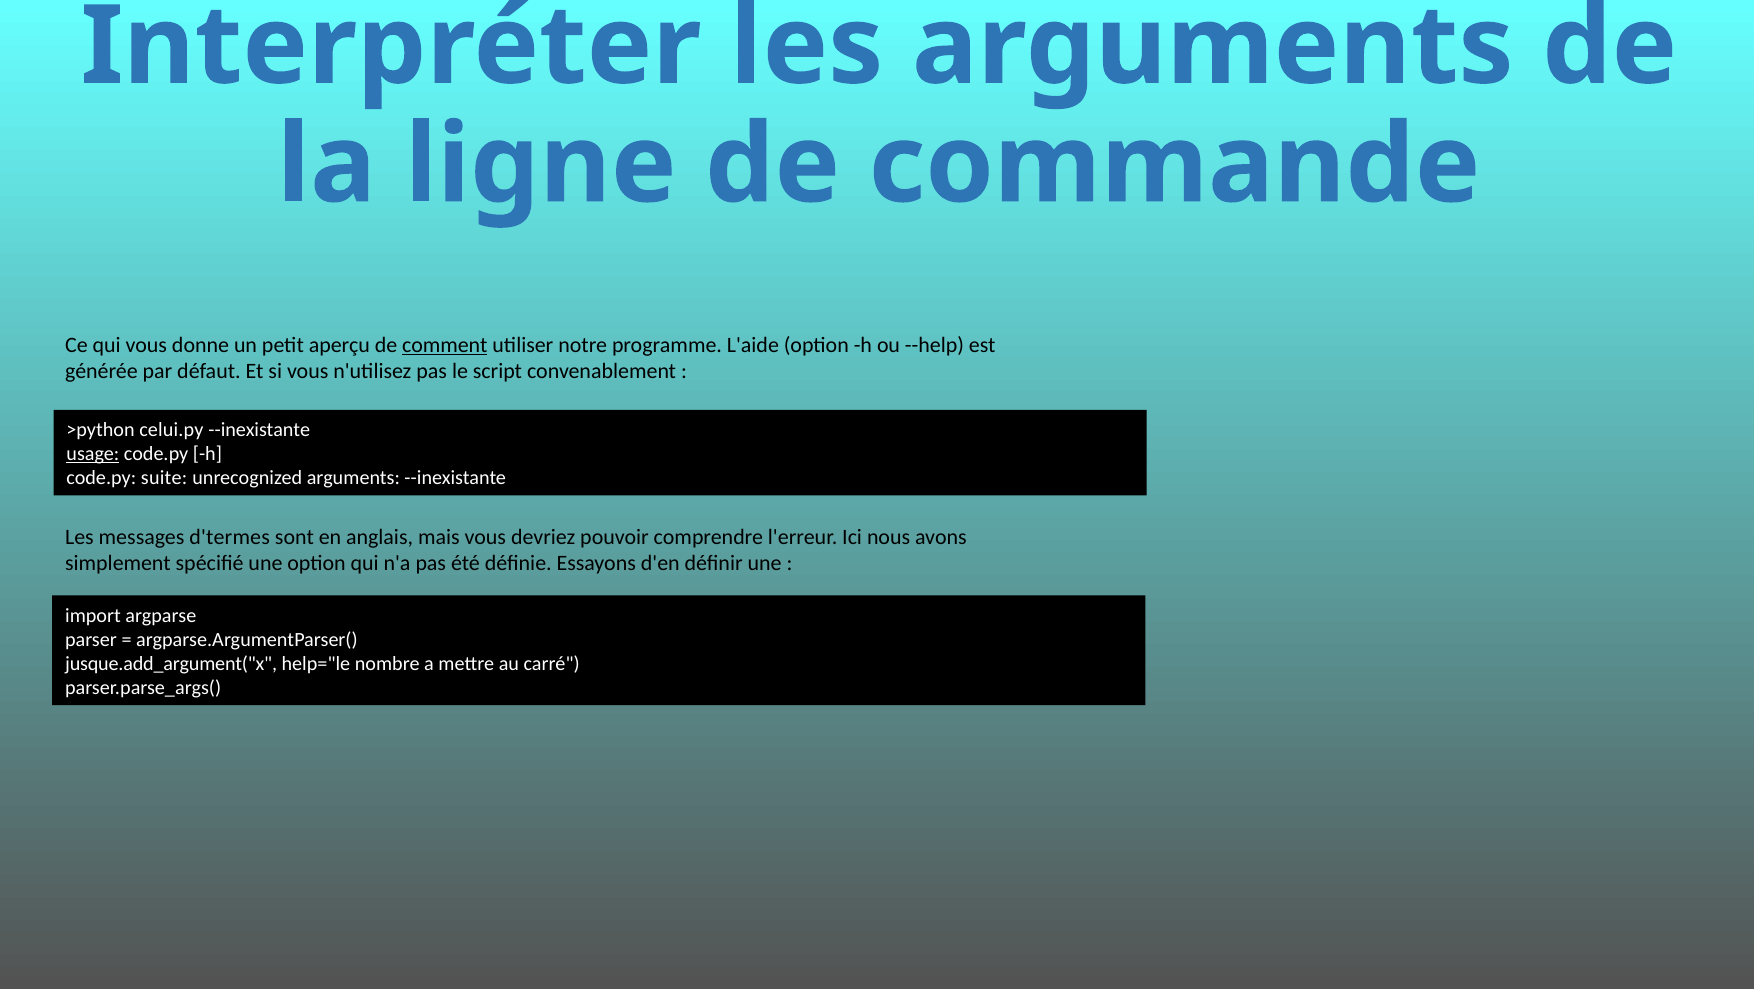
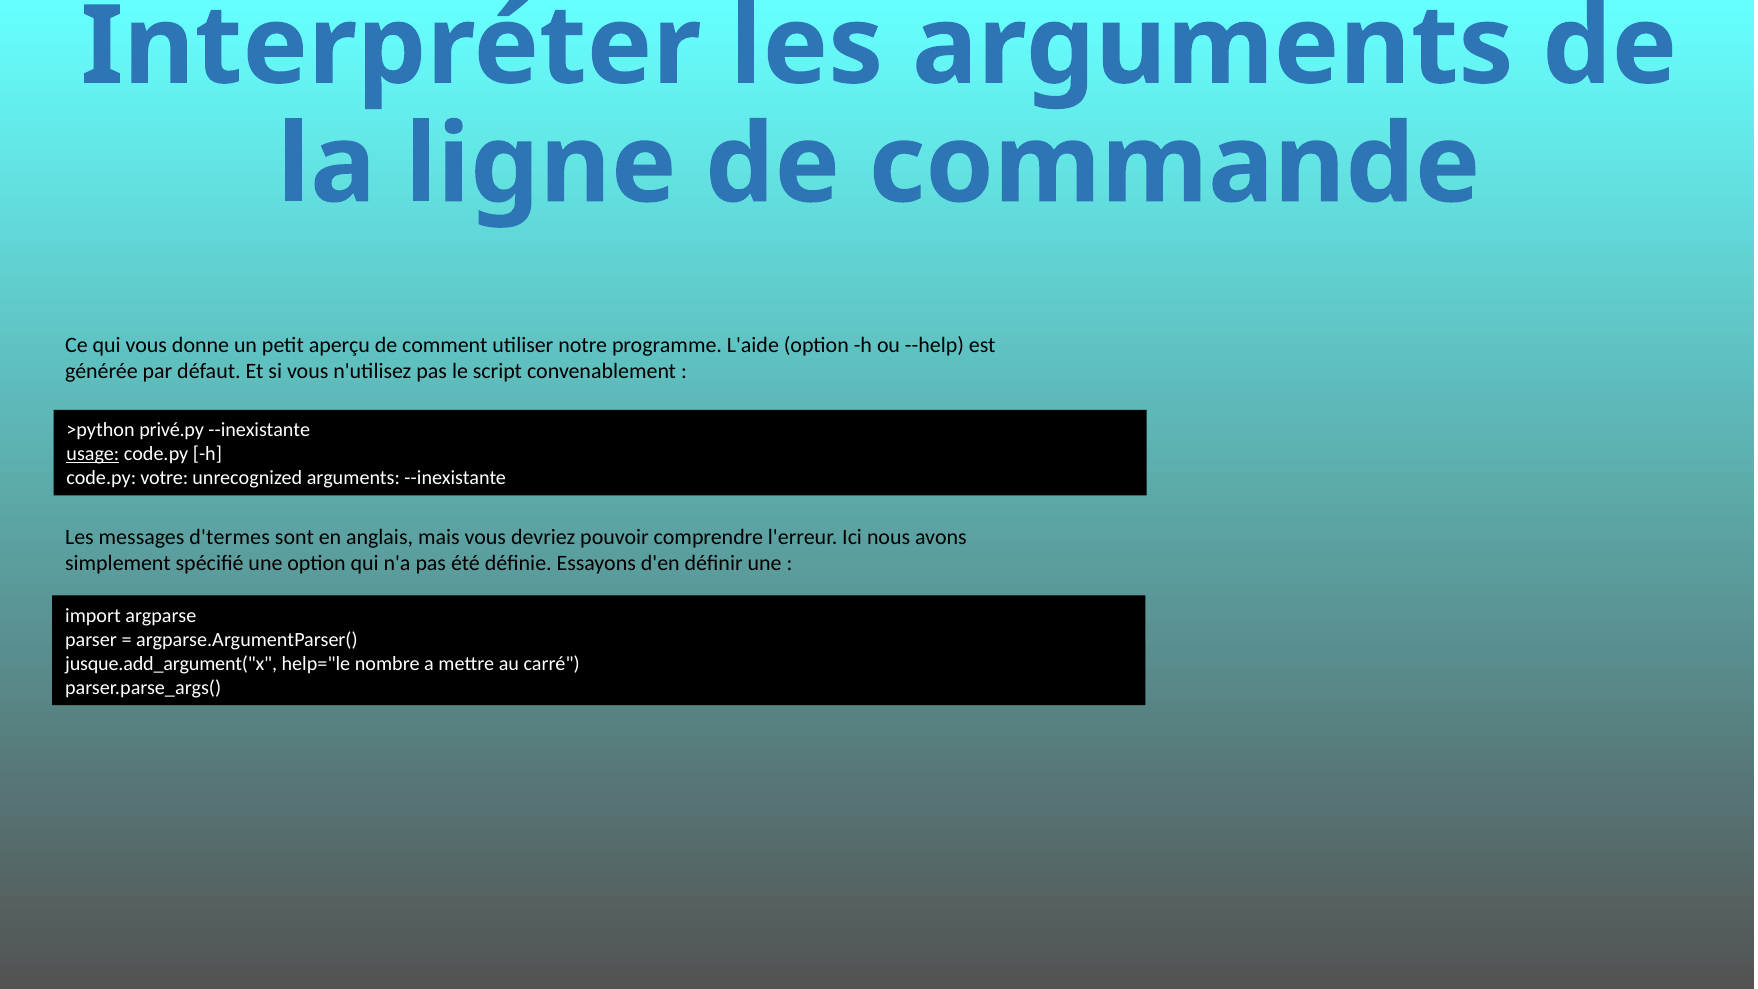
comment underline: present -> none (445, 345)
celui.py: celui.py -> privé.py (172, 430)
suite: suite -> votre (164, 478)
